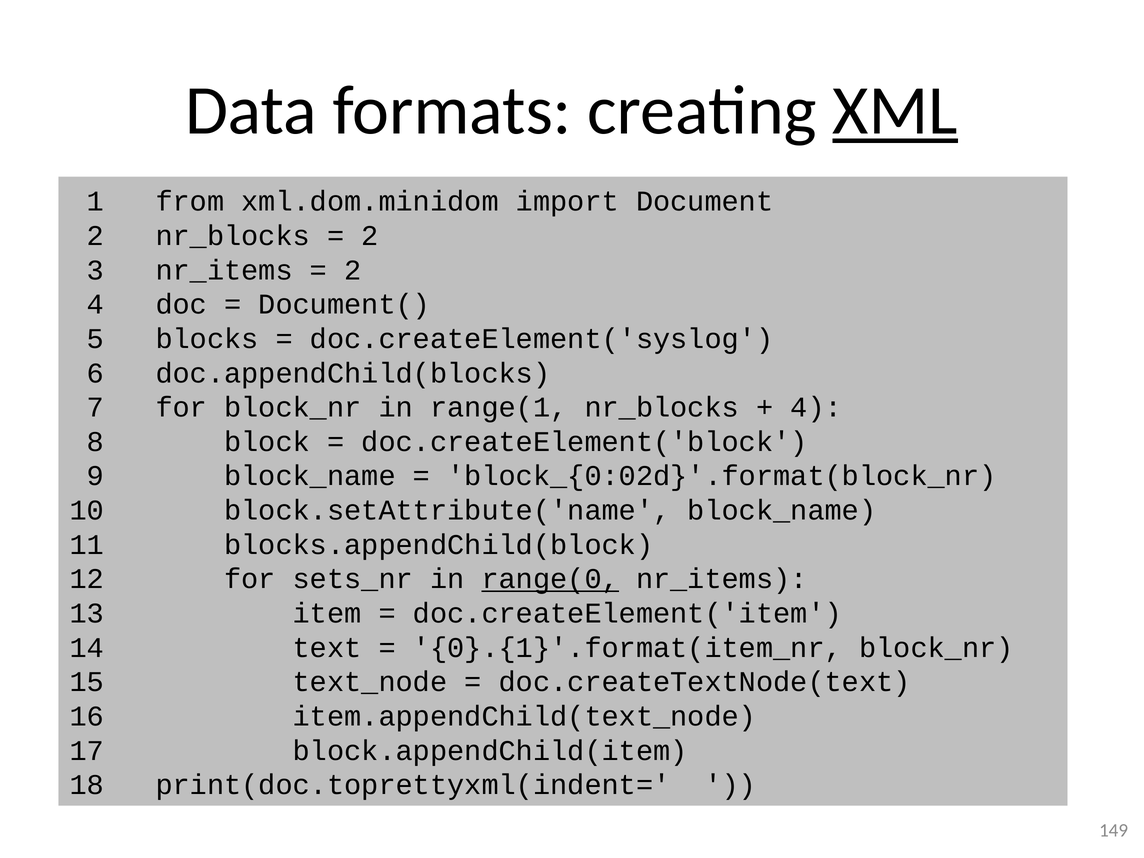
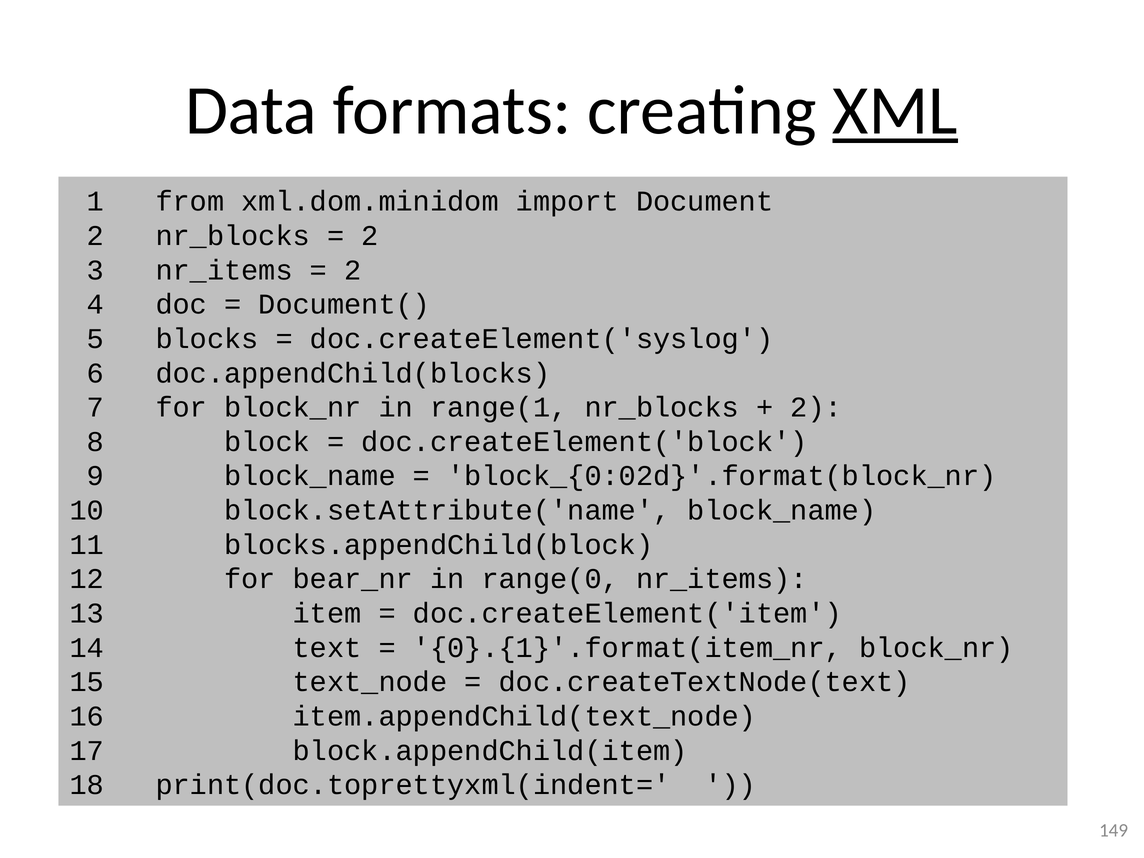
4: 4 -> 2 (816, 407)
sets_nr: sets_nr -> bear_nr (353, 579)
range(0 underline: present -> none (550, 579)
